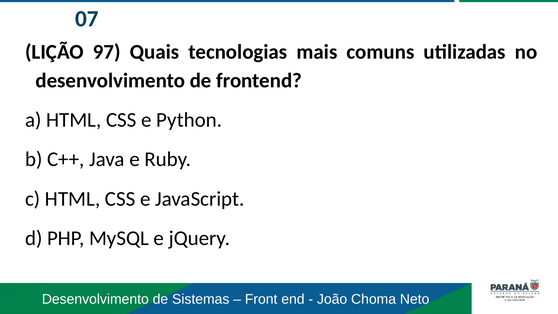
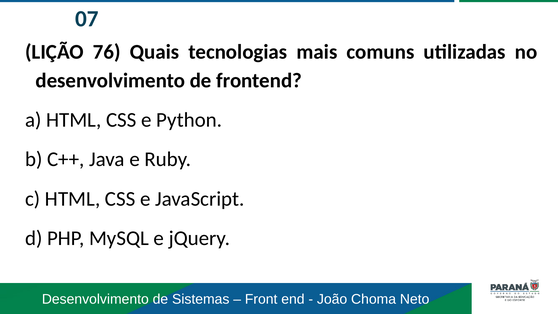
97: 97 -> 76 (107, 52)
